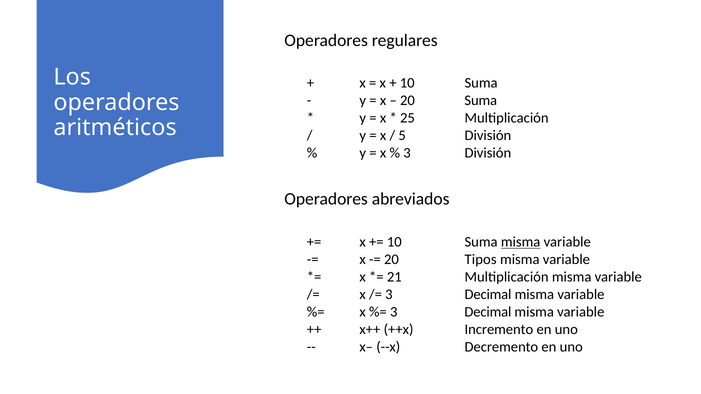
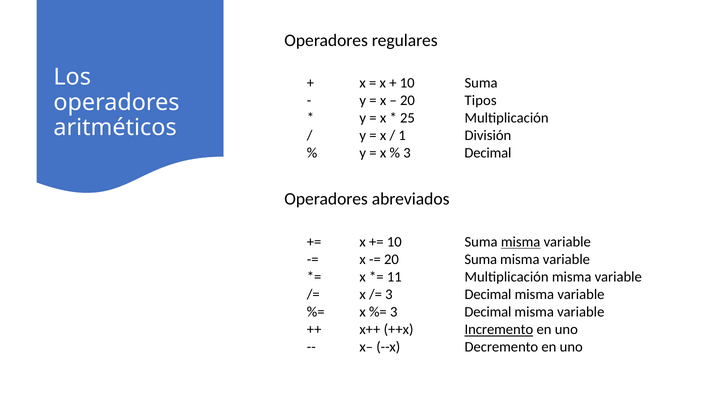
20 Suma: Suma -> Tipos (481, 101)
5: 5 -> 1 (402, 136)
División: División -> Decimal (488, 153)
20 Tipos: Tipos -> Suma (481, 260)
21: 21 -> 11 (394, 277)
Incremento underline: none -> present (499, 330)
